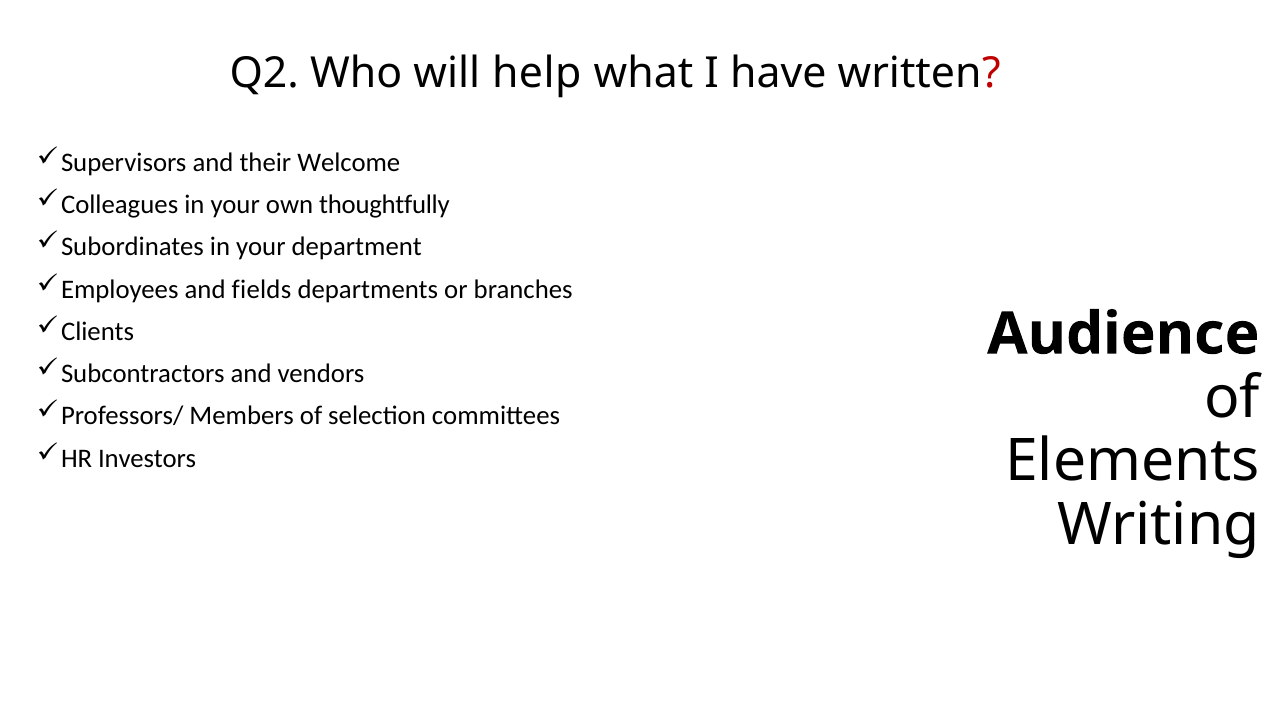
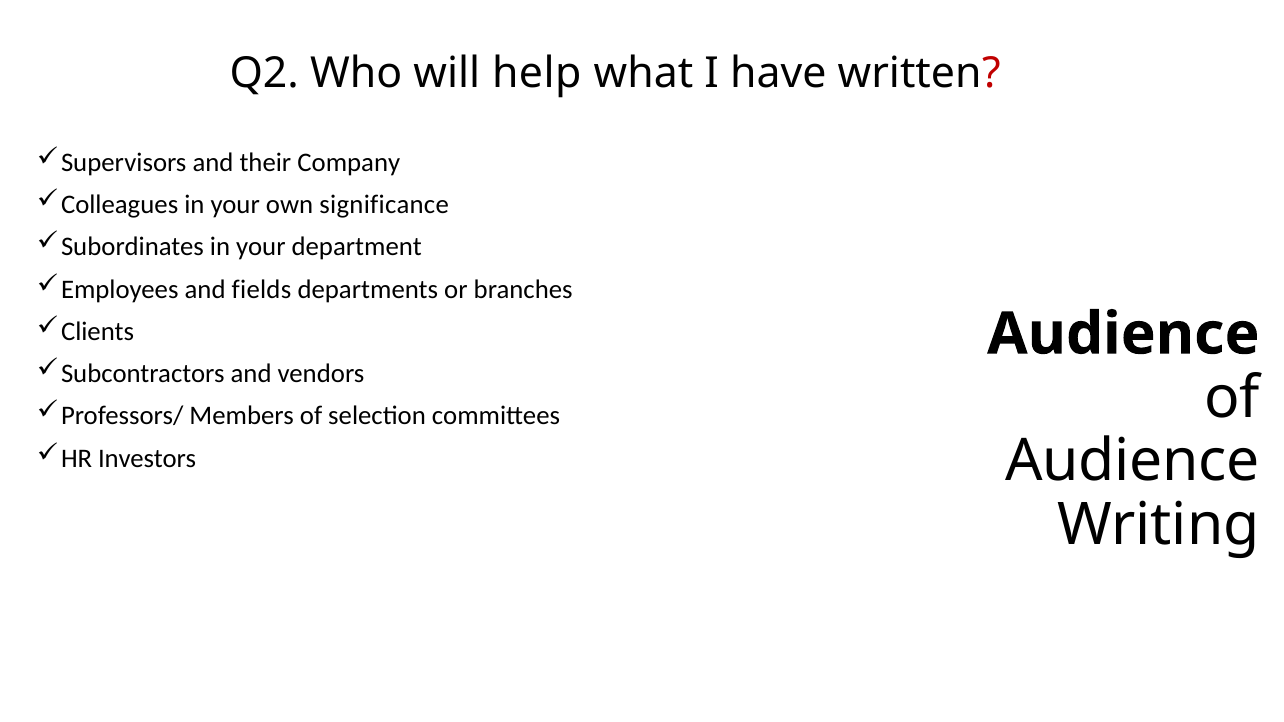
Welcome: Welcome -> Company (349, 162)
thoughtfully: thoughtfully -> significance (384, 205)
Elements: Elements -> Audience (1133, 461)
